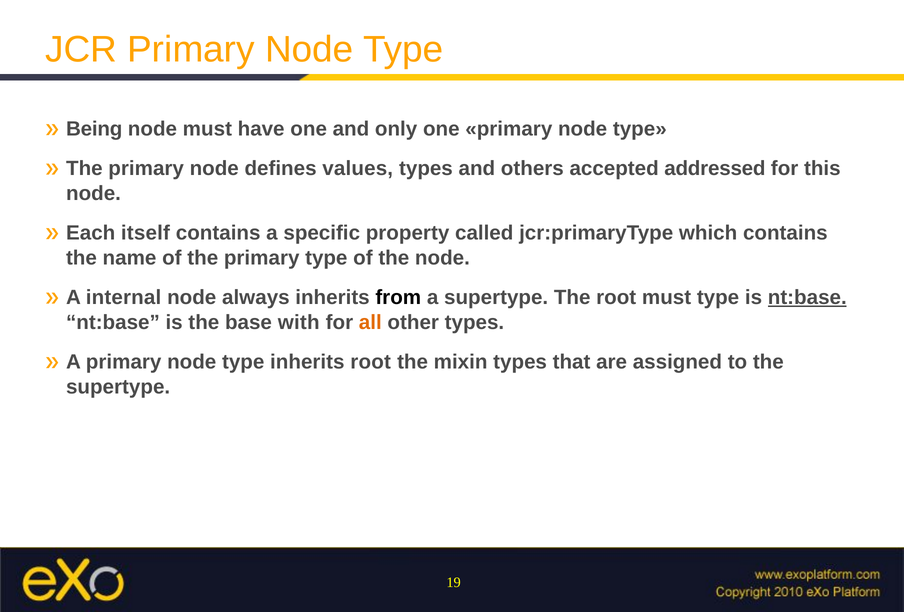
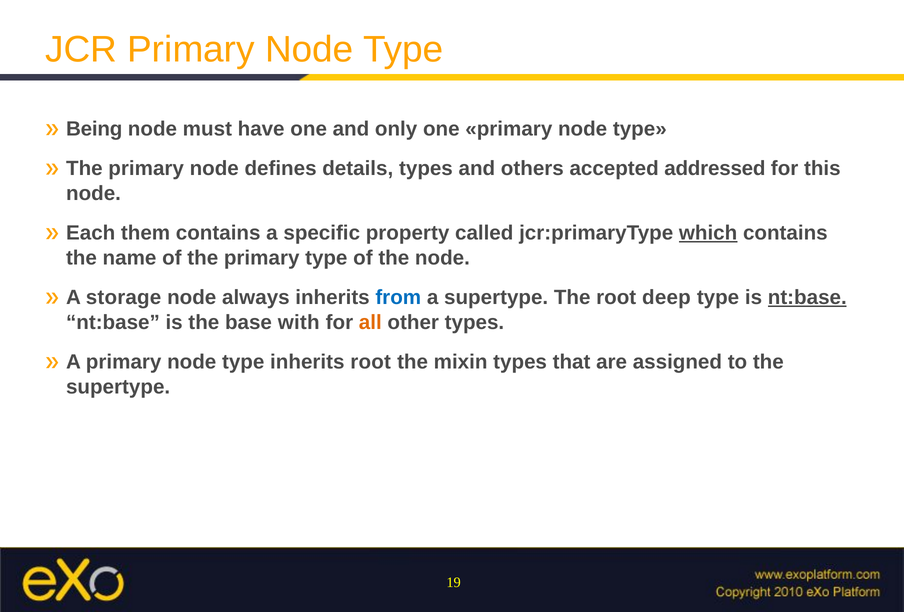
values: values -> details (358, 168)
itself: itself -> them (146, 233)
which underline: none -> present (708, 233)
internal: internal -> storage (124, 298)
from colour: black -> blue (398, 298)
root must: must -> deep (666, 298)
